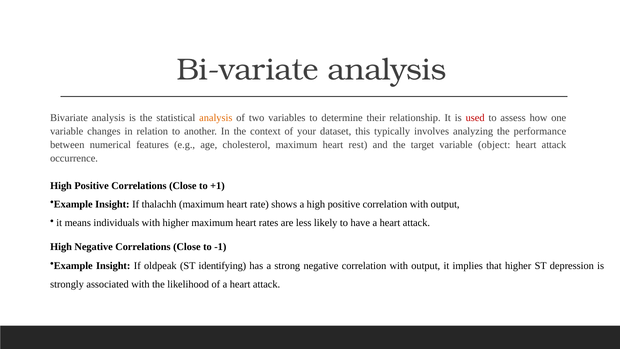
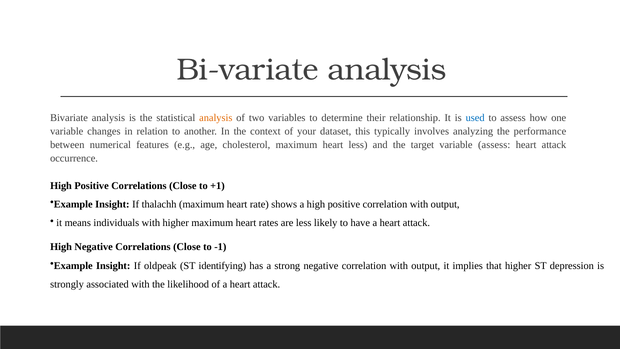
used colour: red -> blue (475, 118)
heart rest: rest -> less (358, 145)
variable object: object -> assess (494, 145)
